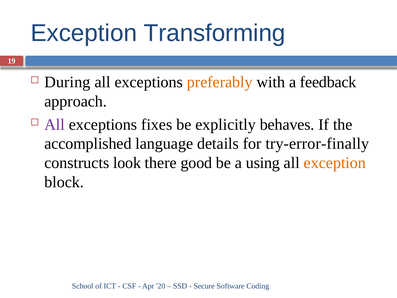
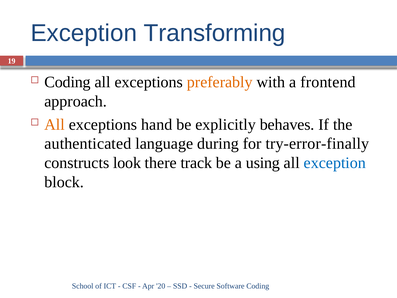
During: During -> Coding (68, 82)
feedback: feedback -> frontend (328, 82)
All colour: purple -> orange (55, 124)
fixes: fixes -> hand (157, 124)
accomplished: accomplished -> authenticated (88, 144)
details: details -> during (218, 144)
good: good -> track (196, 163)
exception colour: orange -> blue (335, 163)
